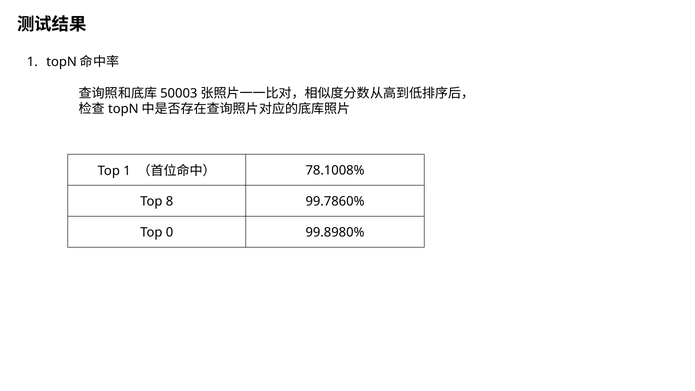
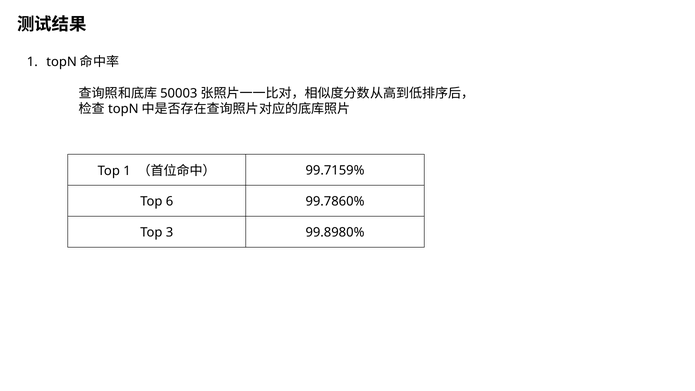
78.1008%: 78.1008% -> 99.7159% (335, 171)
8: 8 -> 6 (170, 201)
0: 0 -> 3 (170, 232)
